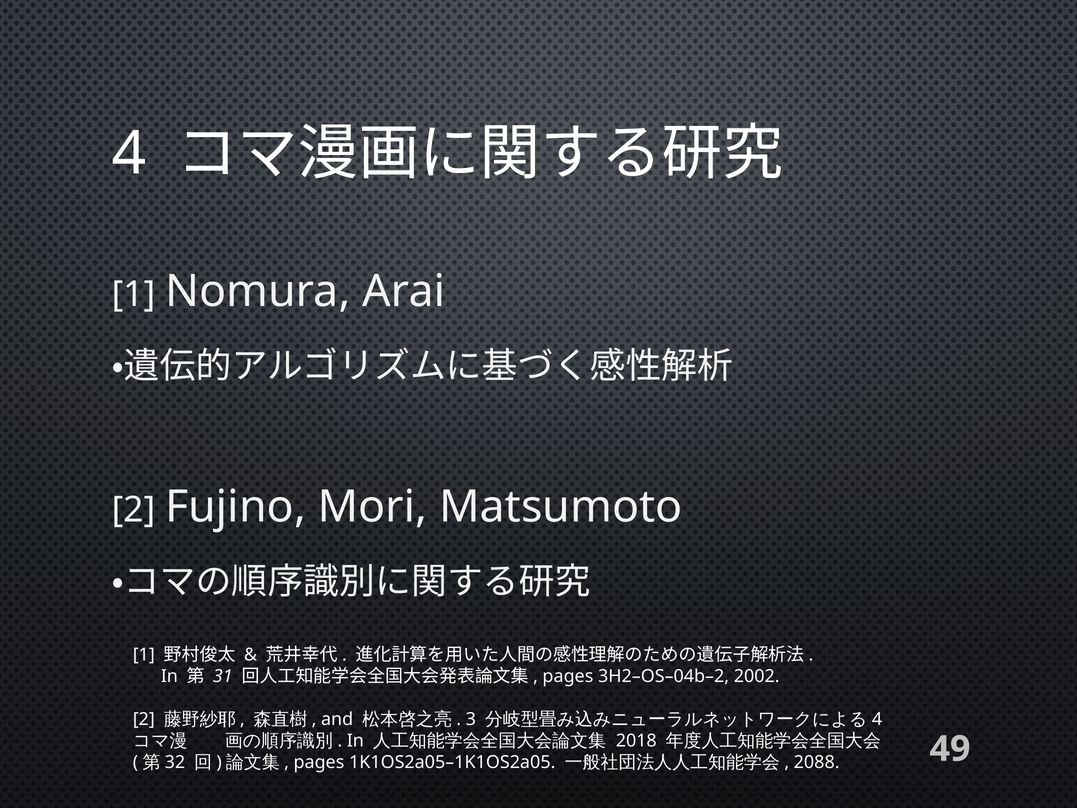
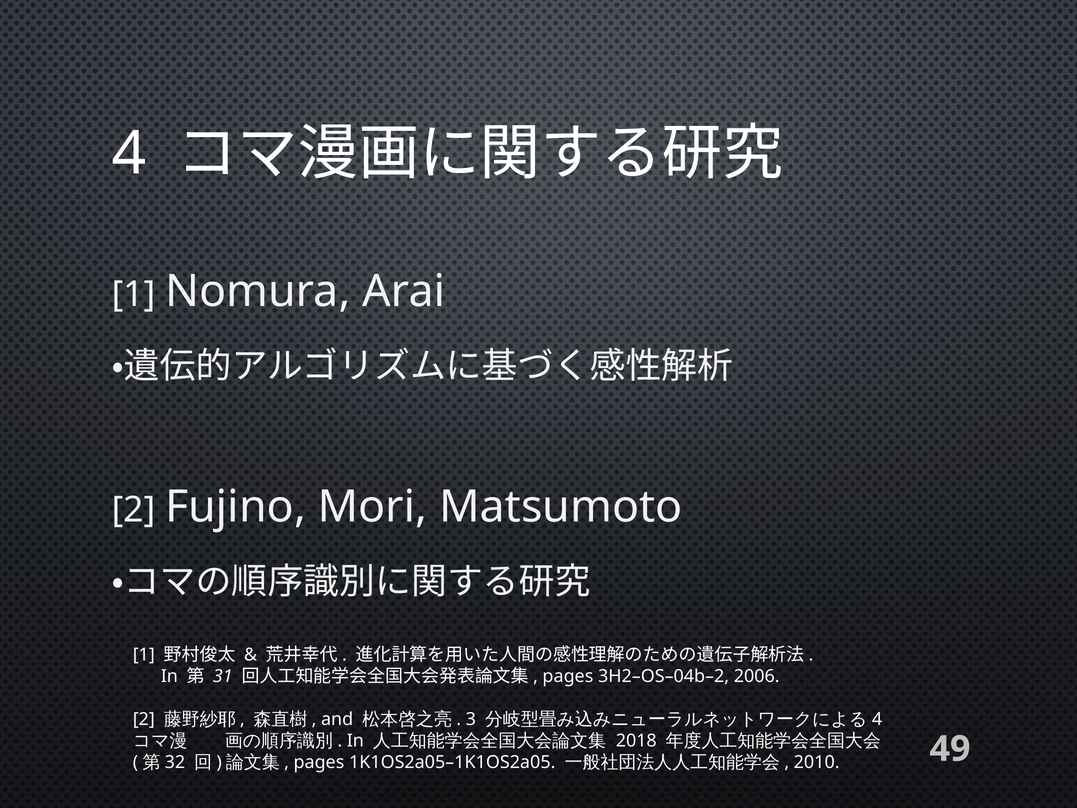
2002: 2002 -> 2006 (757, 676)
2088: 2088 -> 2010 (817, 762)
